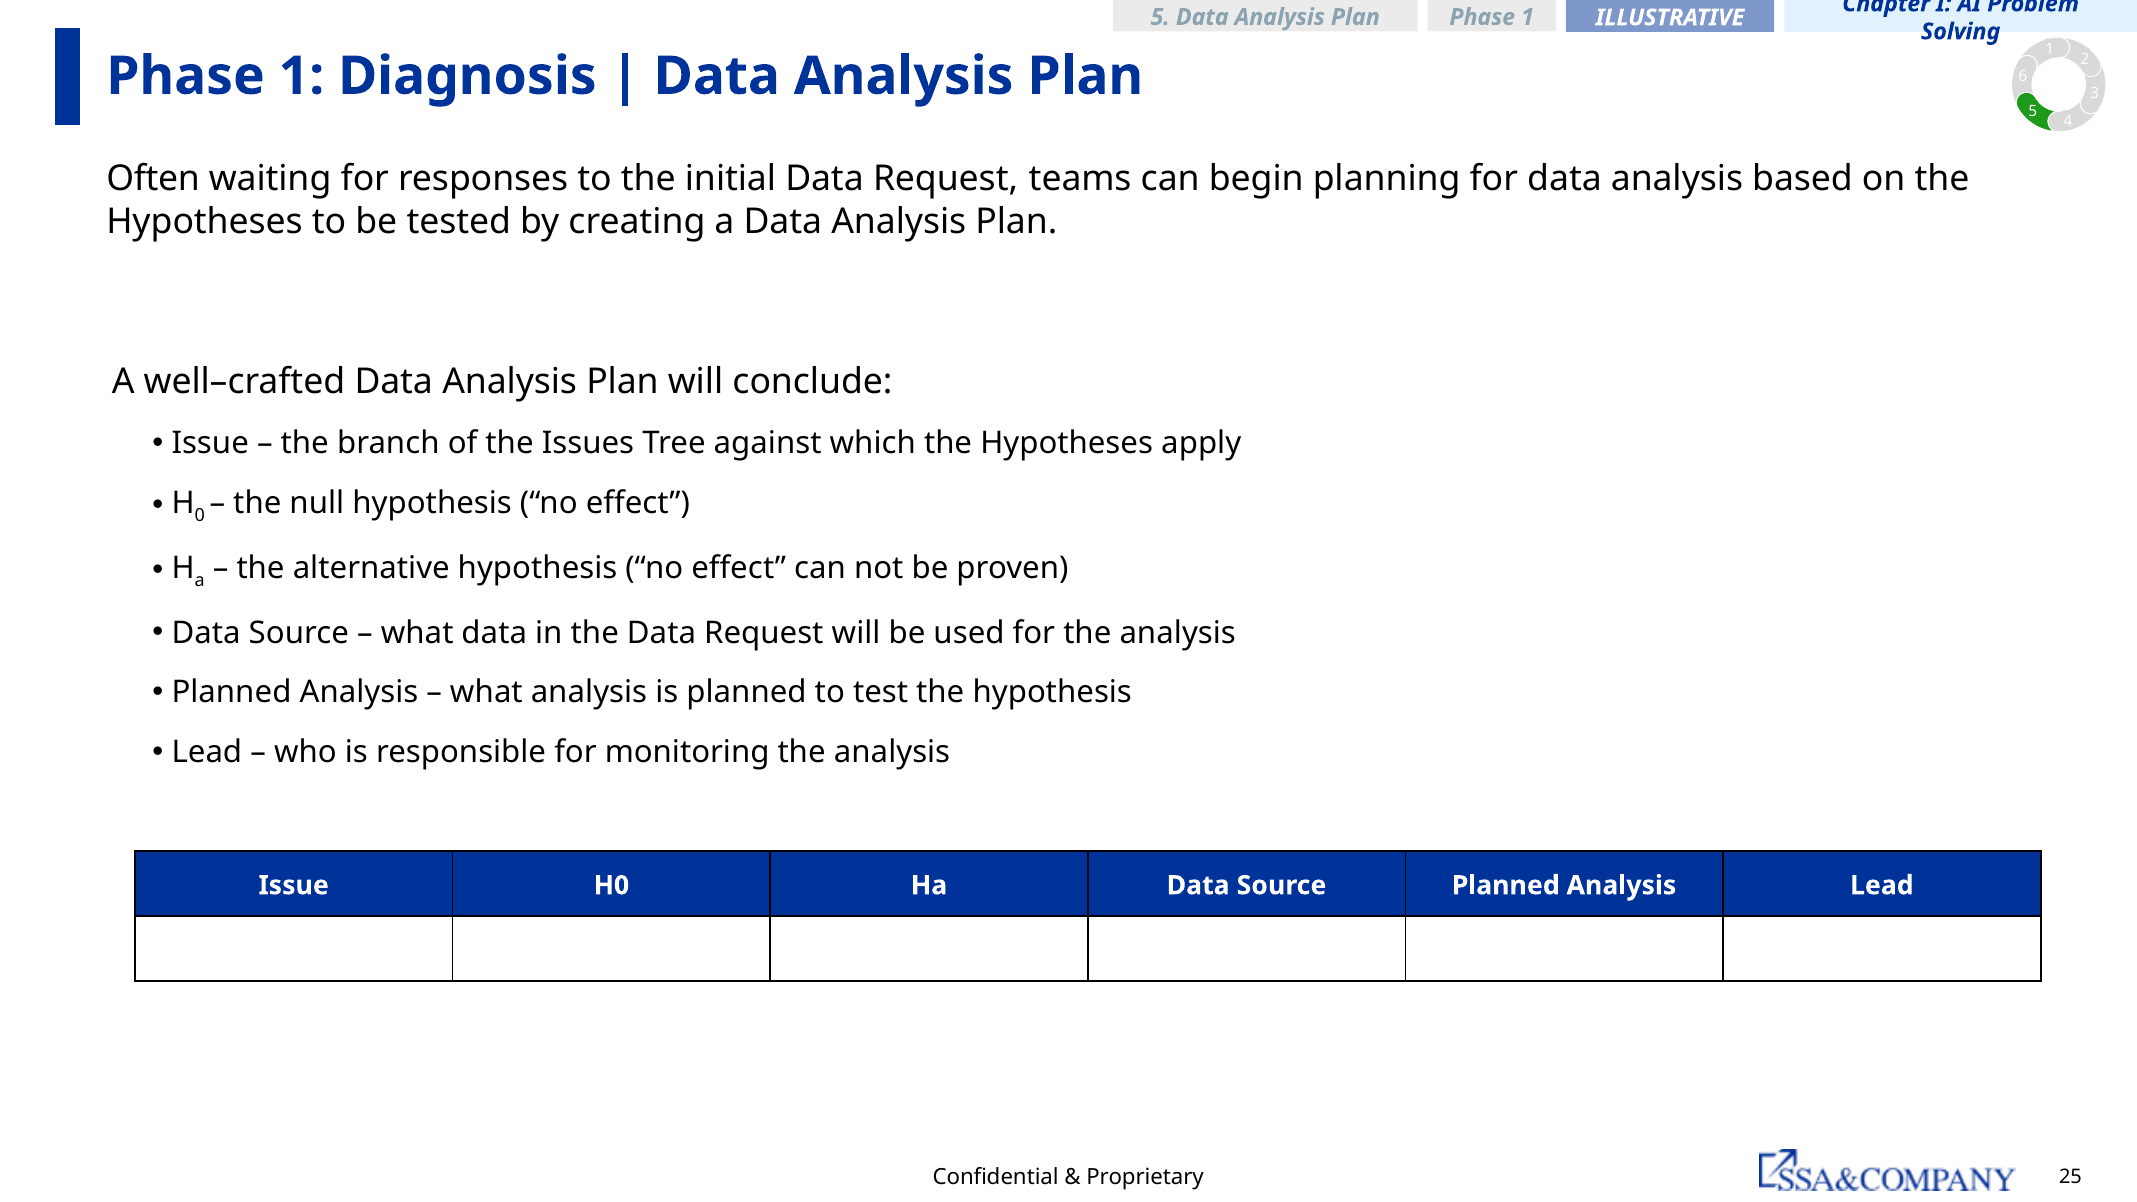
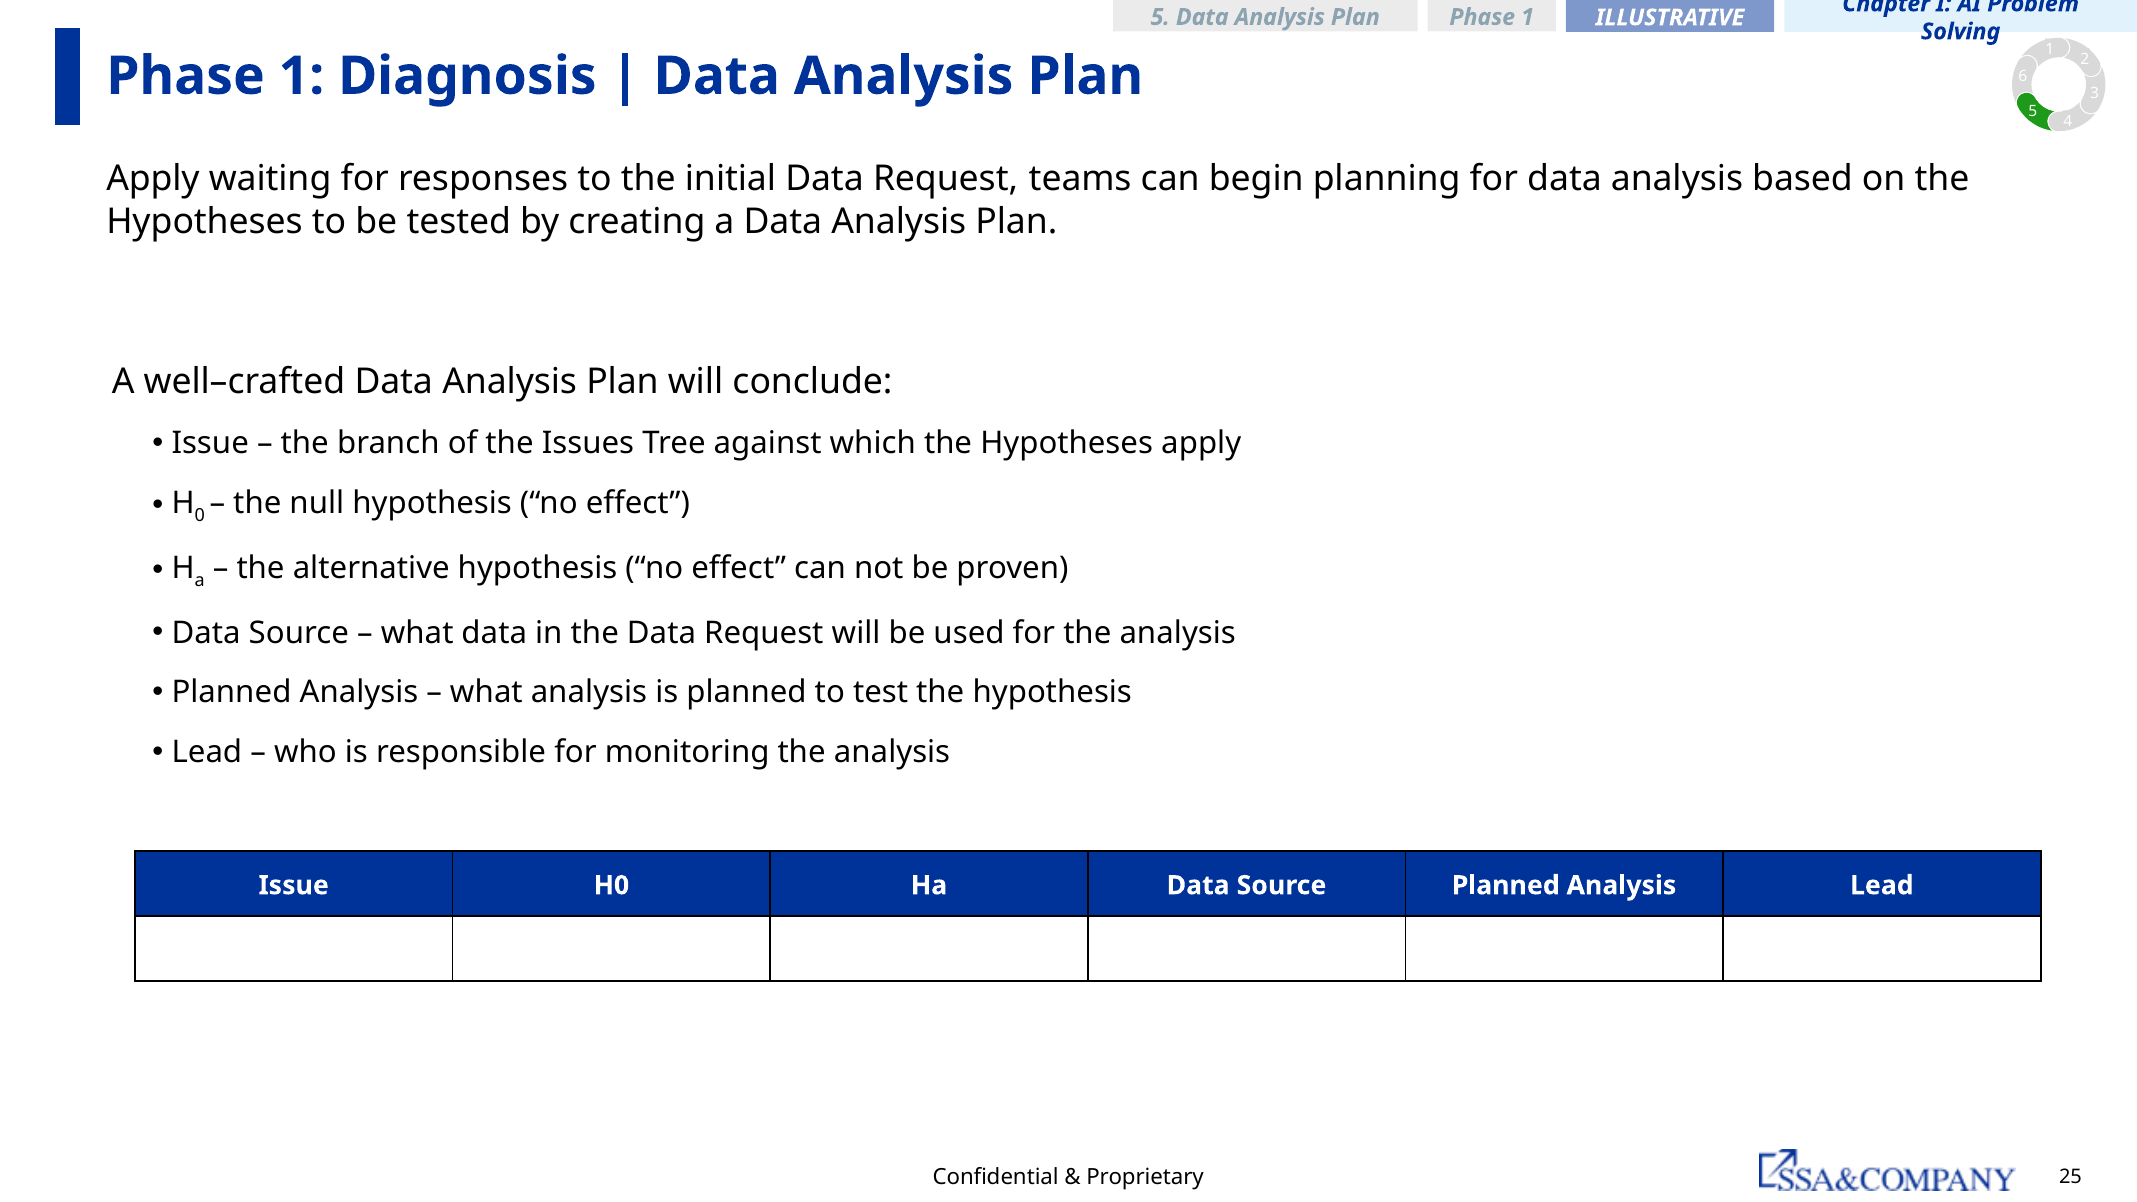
Often: Often -> Apply (153, 179)
